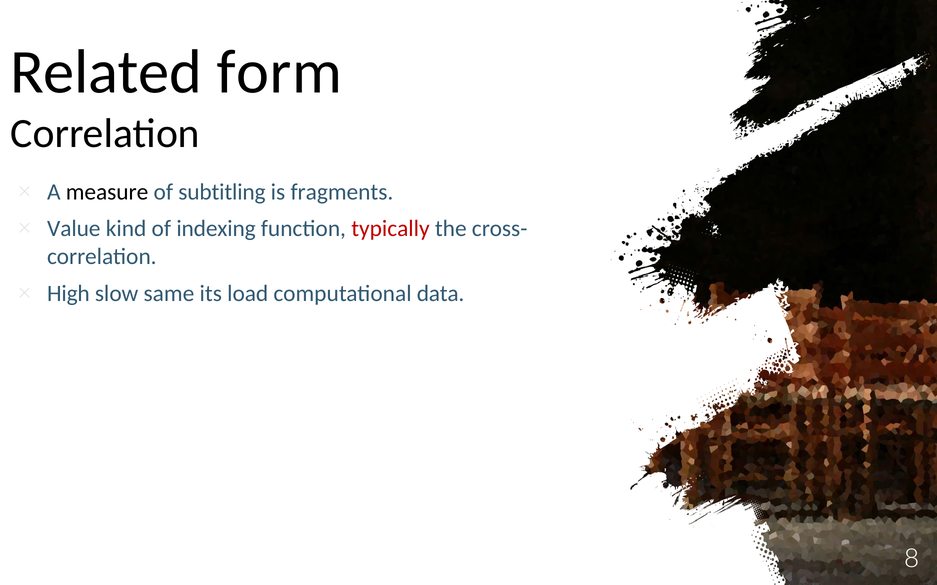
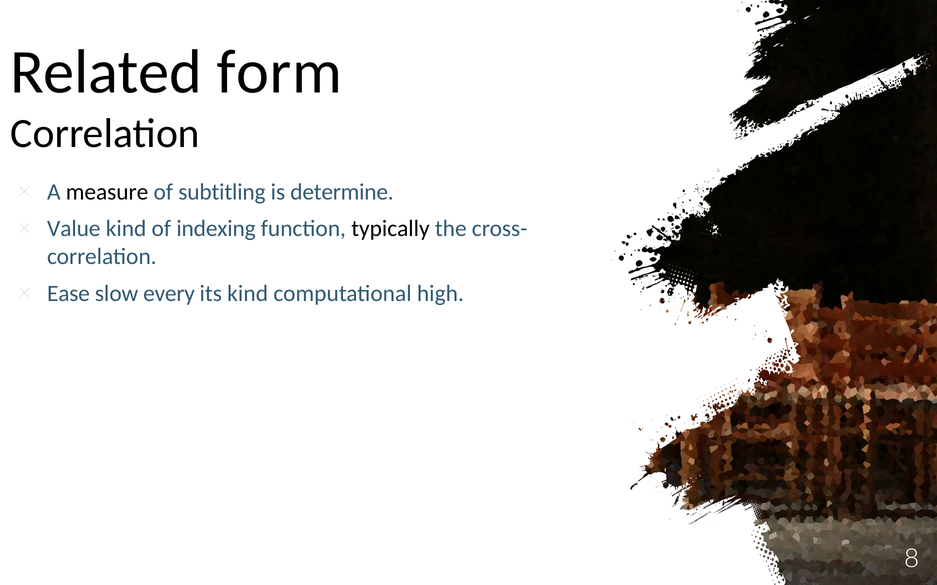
fragments: fragments -> determine (342, 192)
typically colour: red -> black (390, 229)
High: High -> Ease (68, 294)
same: same -> every (169, 294)
its load: load -> kind (248, 294)
data: data -> high (440, 294)
